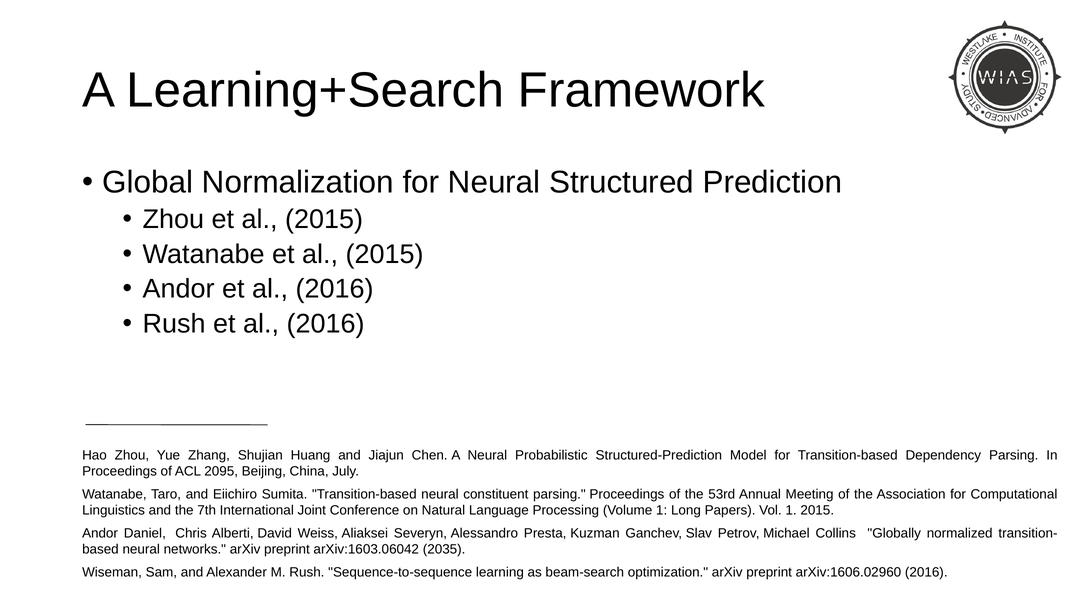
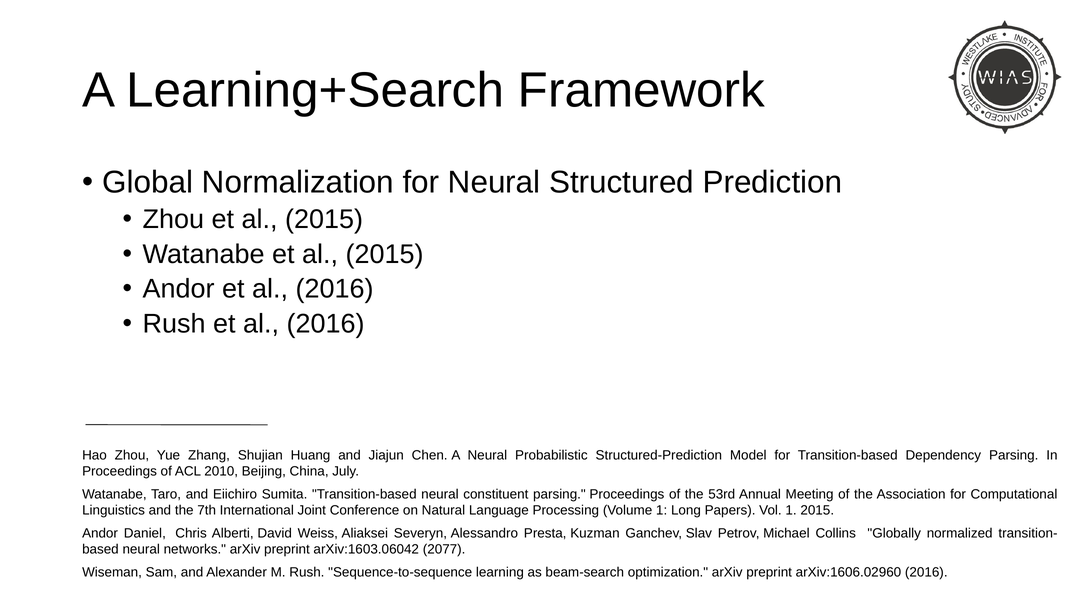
2095: 2095 -> 2010 (221, 471)
2035: 2035 -> 2077 (444, 549)
